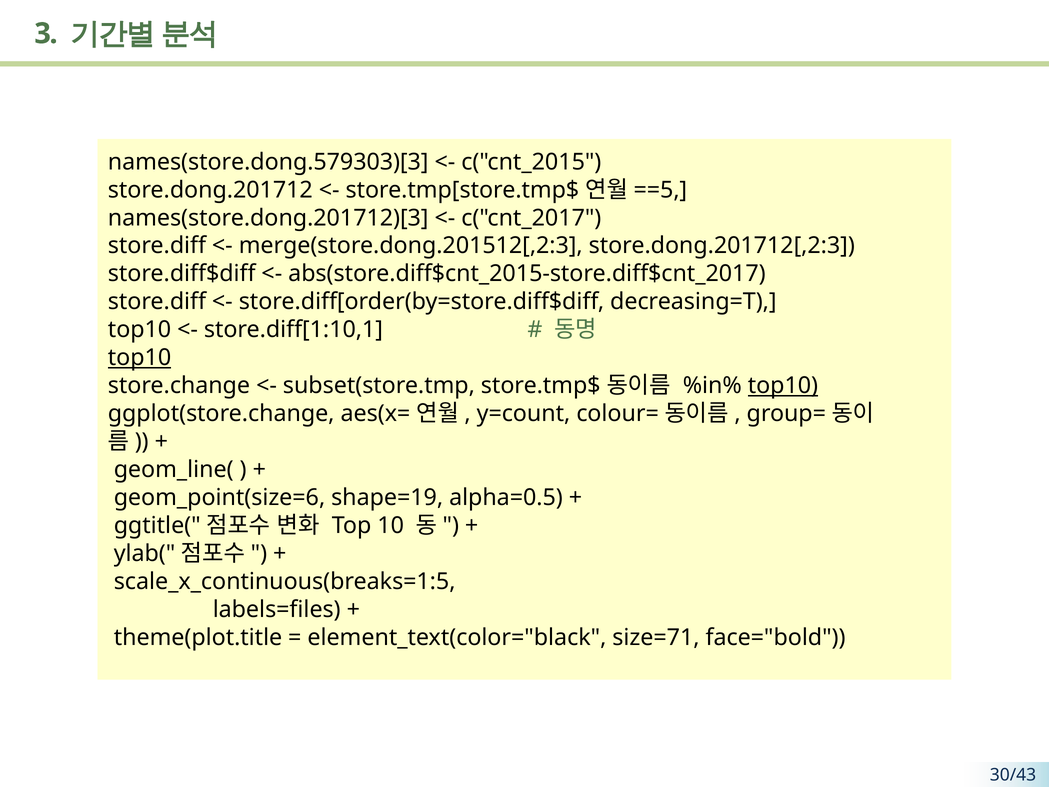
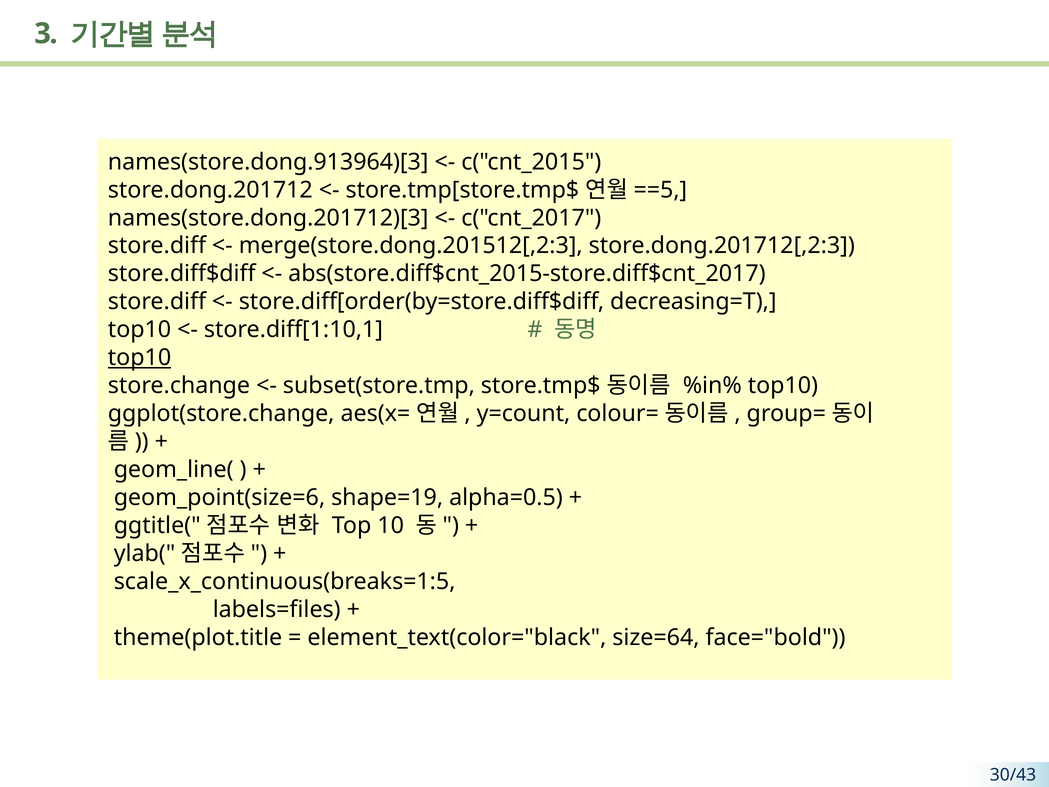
names(store.dong.579303)[3: names(store.dong.579303)[3 -> names(store.dong.913964)[3 (268, 162)
top10 underline: present -> none (783, 386)
size=71: size=71 -> size=64 (656, 637)
